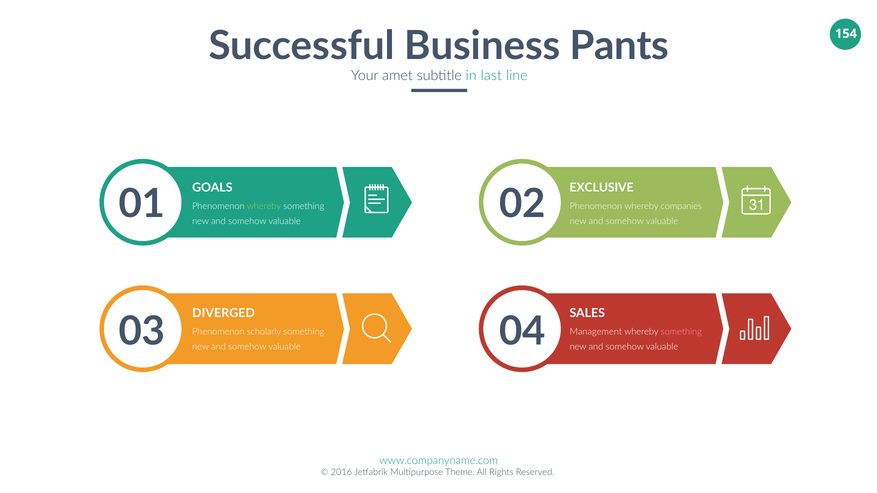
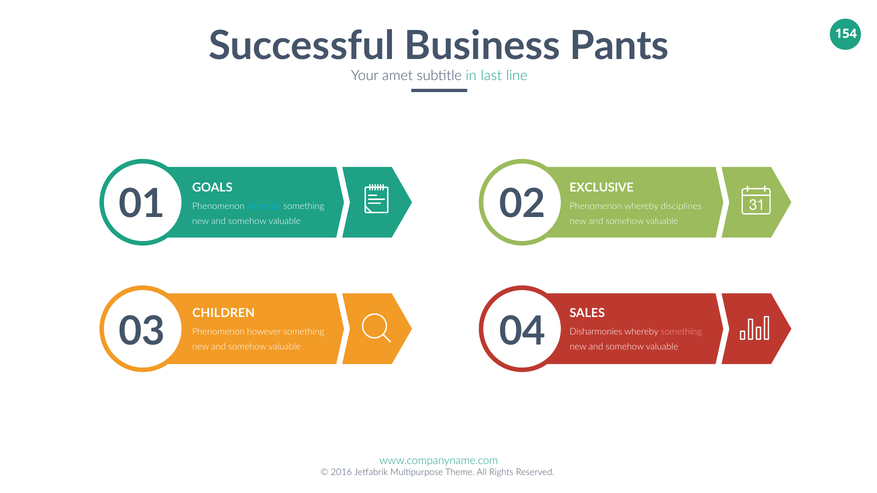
whereby colour: light green -> light blue (264, 206)
companies: companies -> disciplines (681, 206)
DIVERGED: DIVERGED -> CHILDREN (224, 313)
scholarly: scholarly -> however (264, 332)
Management: Management -> Disharmonies (596, 332)
